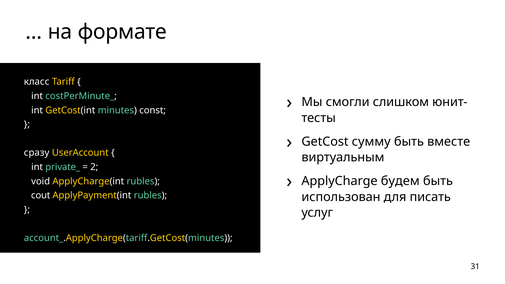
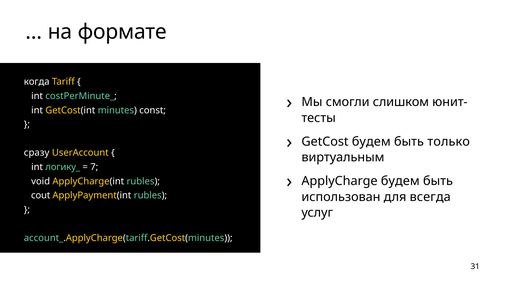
класс: класс -> когда (37, 82)
GetCost сумму: сумму -> будем (371, 142)
вместе: вместе -> только (449, 142)
private_: private_ -> логику_ (63, 167)
2: 2 -> 7 (94, 167)
писать: писать -> всегда (430, 197)
